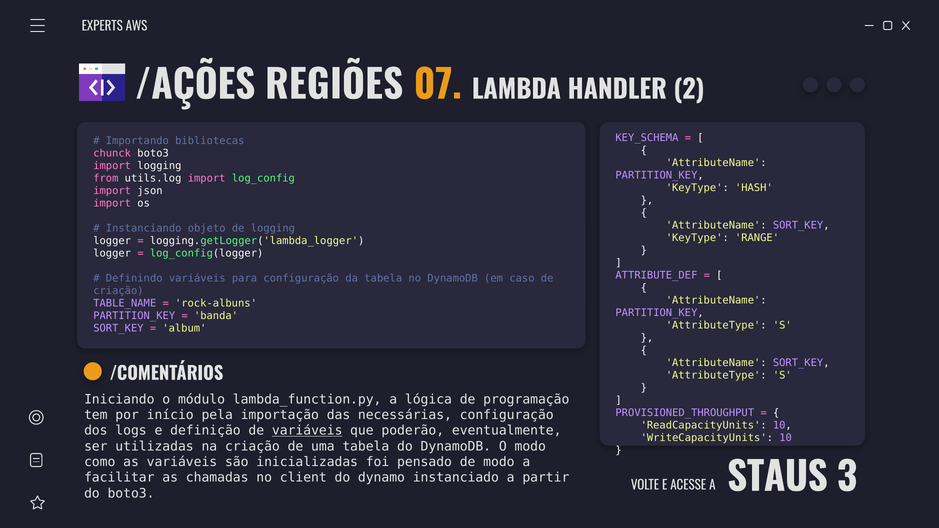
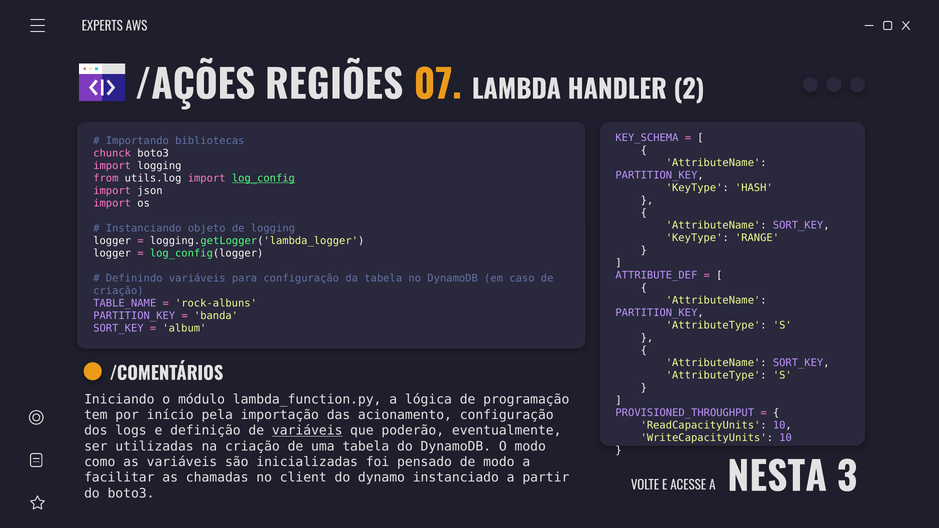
log_config underline: none -> present (263, 178)
necessárias: necessárias -> acionamento (405, 415)
STAUS: STAUS -> NESTA (777, 478)
